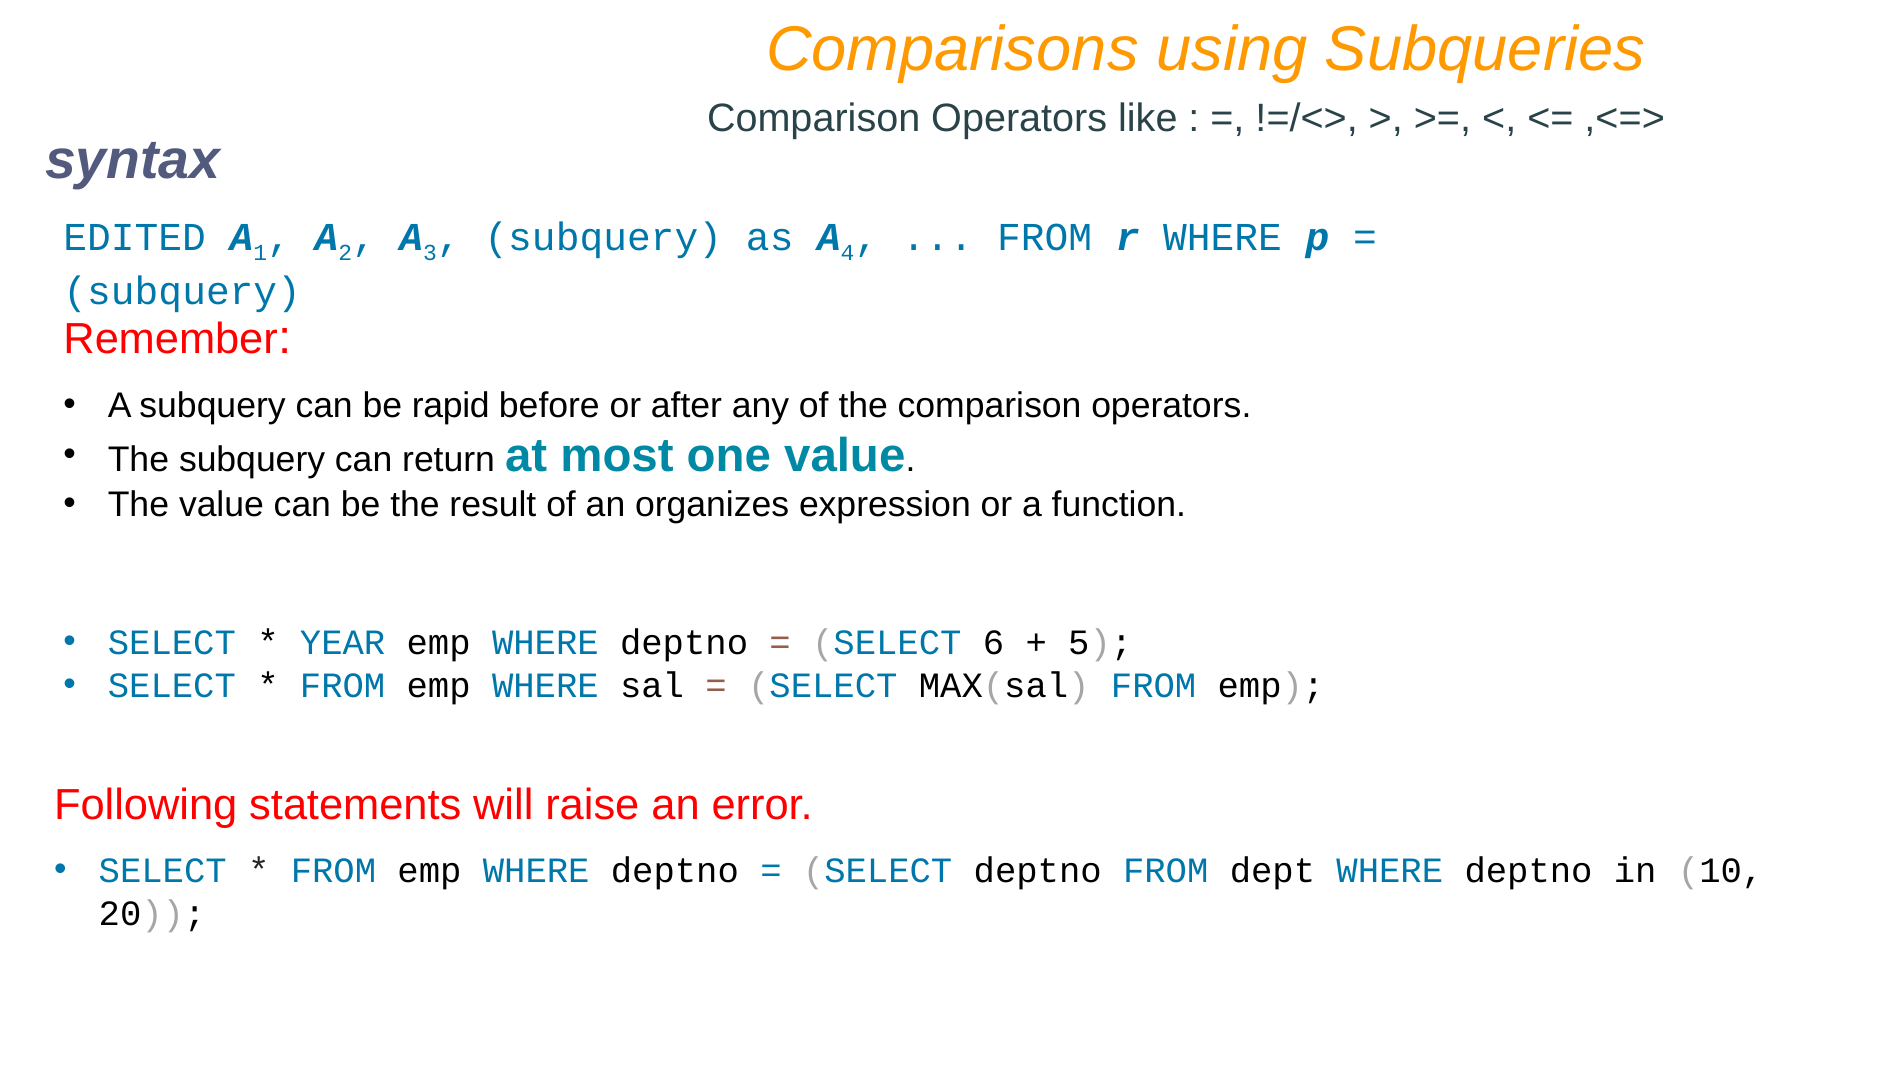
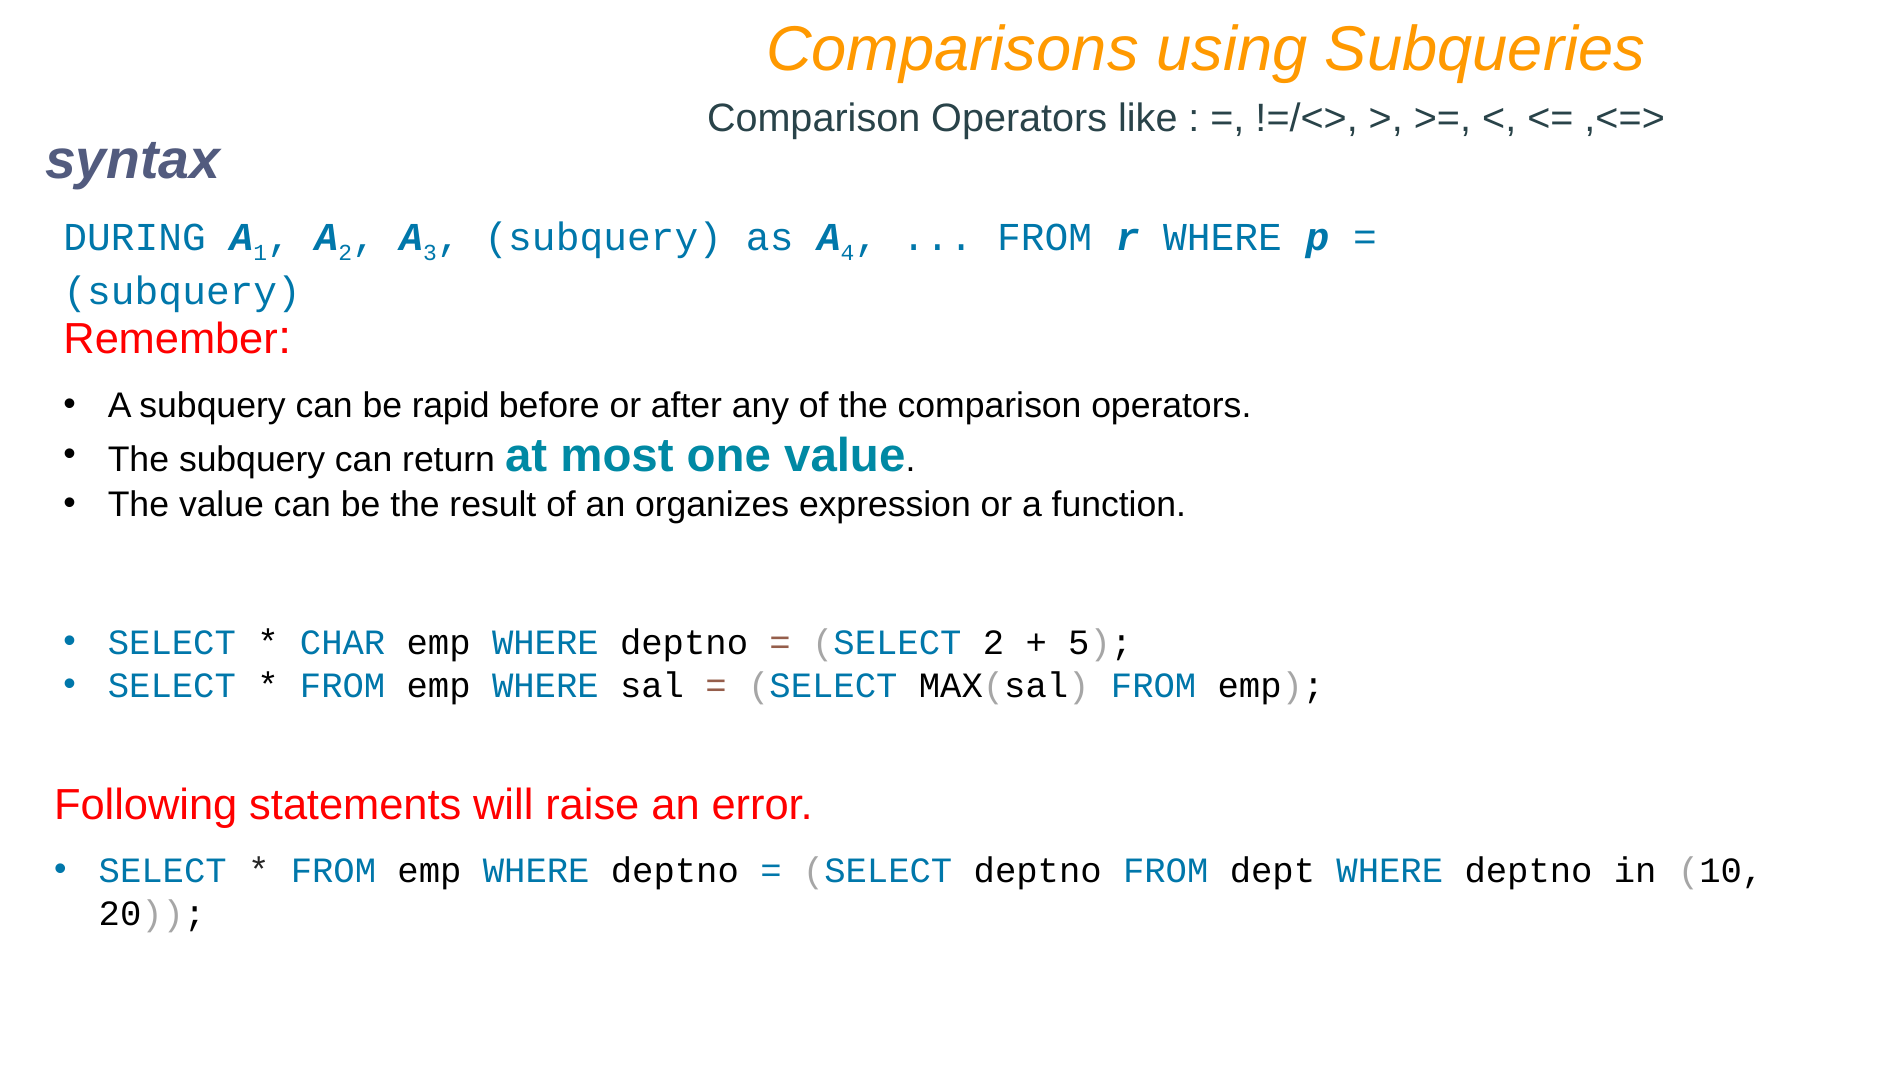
EDITED: EDITED -> DURING (135, 238)
YEAR: YEAR -> CHAR (343, 643)
SELECT 6: 6 -> 2 (994, 643)
